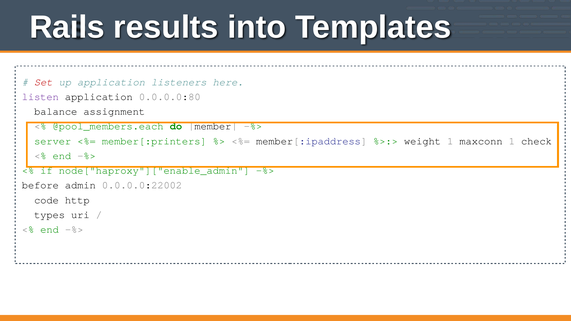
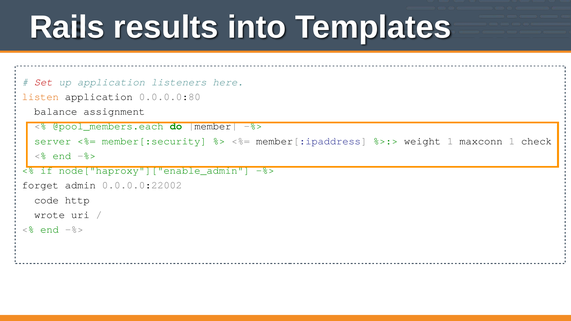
listen colour: purple -> orange (40, 97)
member[:printers: member[:printers -> member[:security (154, 141)
before: before -> forget (40, 185)
types: types -> wrote (50, 215)
